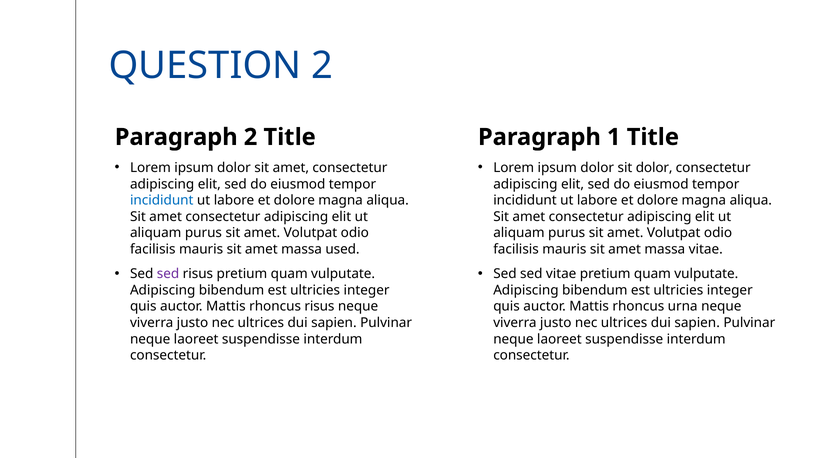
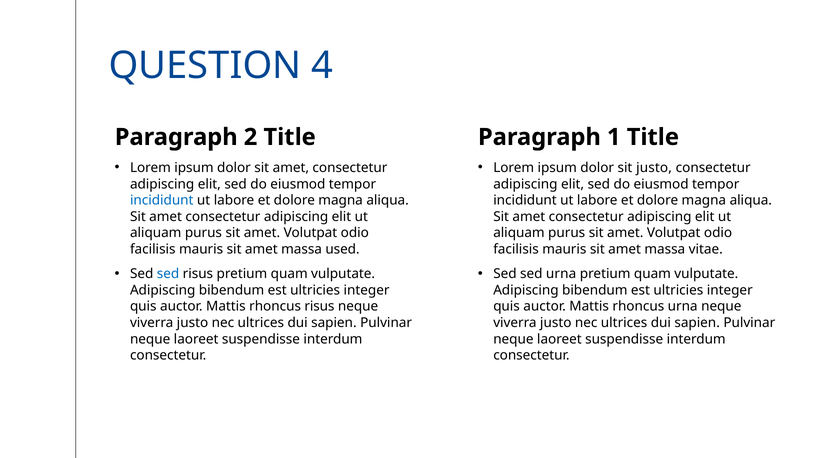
QUESTION 2: 2 -> 4 (322, 66)
sit dolor: dolor -> justo (654, 168)
sed colour: purple -> blue (168, 274)
sed vitae: vitae -> urna (561, 274)
